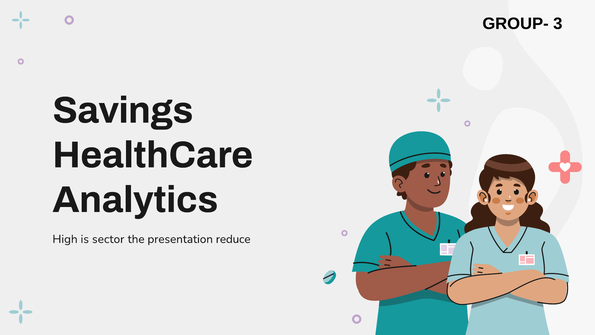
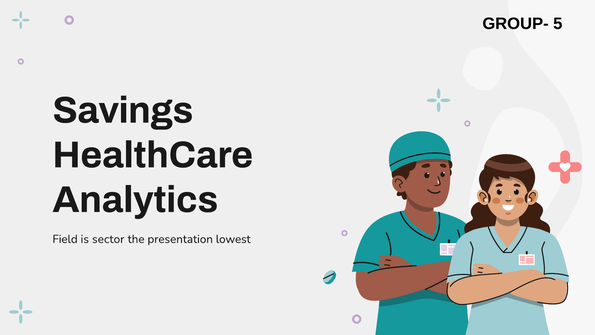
3: 3 -> 5 (558, 24)
High: High -> Field (65, 239)
reduce: reduce -> lowest (233, 239)
